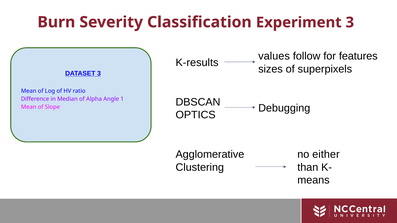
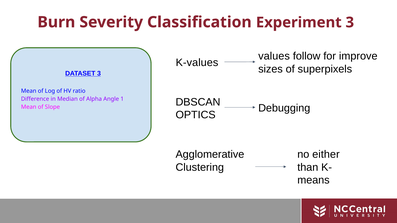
features: features -> improve (358, 56)
K-results: K-results -> K-values (197, 63)
